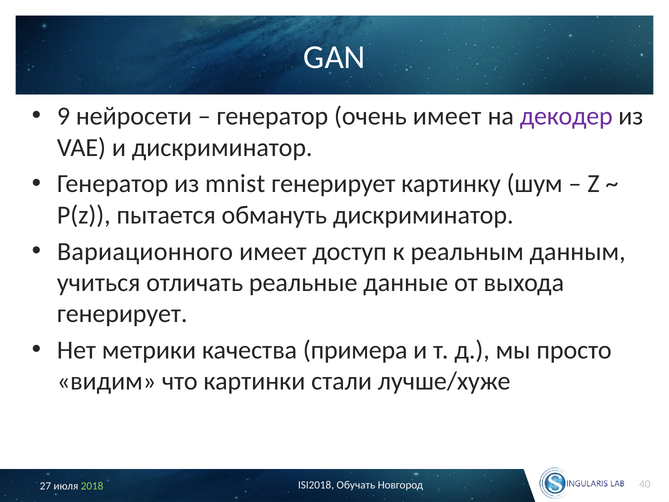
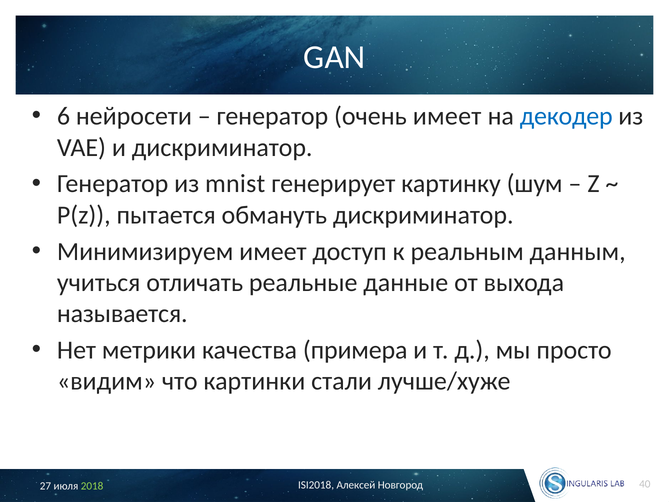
9: 9 -> 6 (64, 116)
декодер colour: purple -> blue (566, 116)
Вариационного: Вариационного -> Минимизируем (145, 251)
генерирует: генерирует -> называется (122, 314)
Обучать: Обучать -> Алексей (356, 485)
